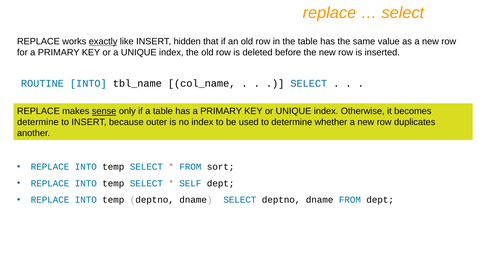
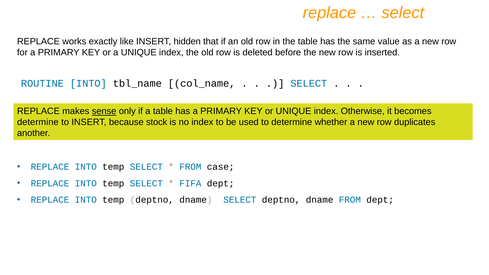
exactly underline: present -> none (103, 42)
outer: outer -> stock (157, 122)
sort: sort -> case (221, 167)
SELF: SELF -> FIFA (190, 183)
